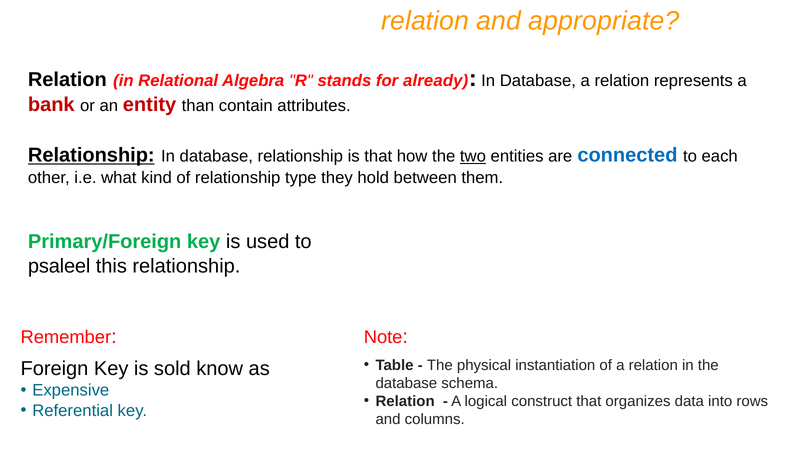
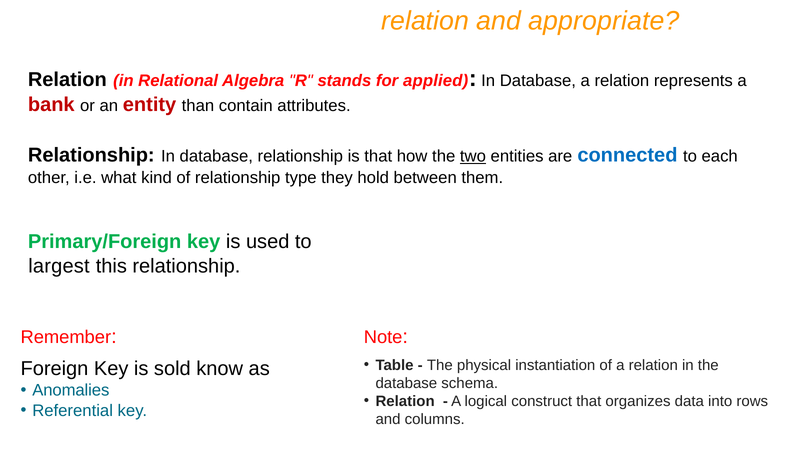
already: already -> applied (436, 81)
Relationship underline: present -> none (91, 155)
psaleel: psaleel -> largest (59, 266)
Expensive: Expensive -> Anomalies (71, 390)
